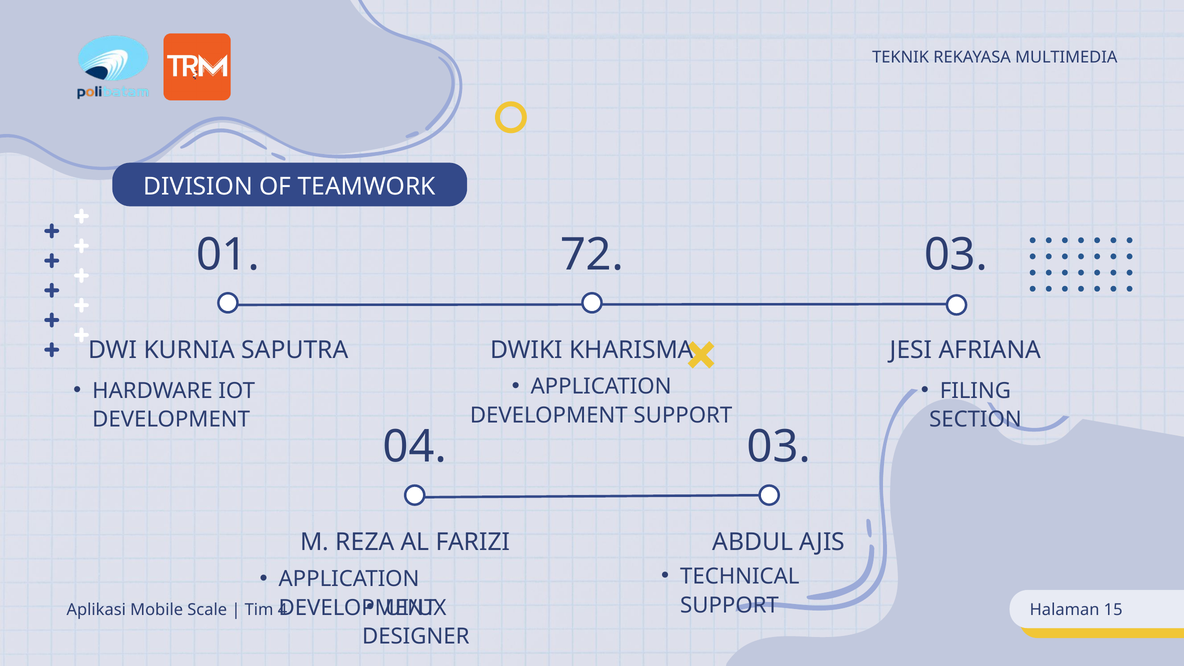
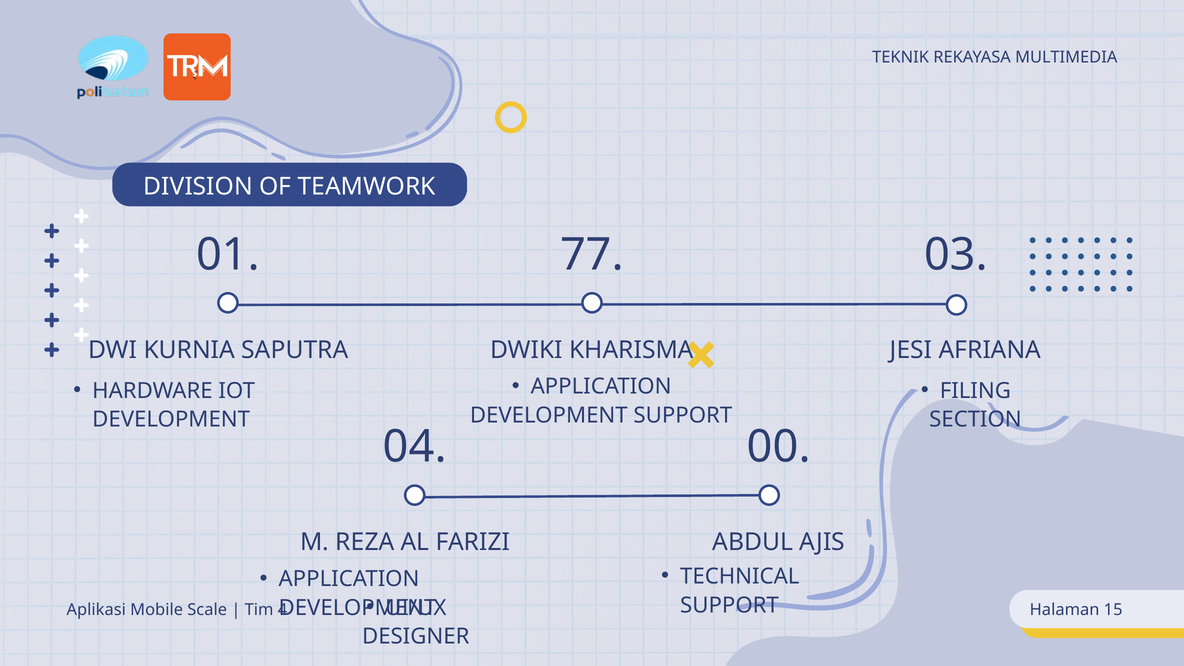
72: 72 -> 77 (592, 255)
04 03: 03 -> 00 (779, 447)
